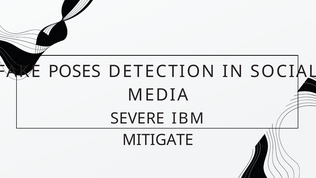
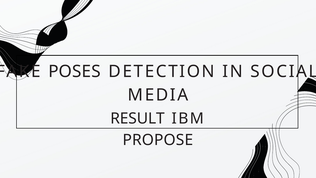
SEVERE: SEVERE -> RESULT (138, 118)
MITIGATE: MITIGATE -> PROPOSE (158, 140)
